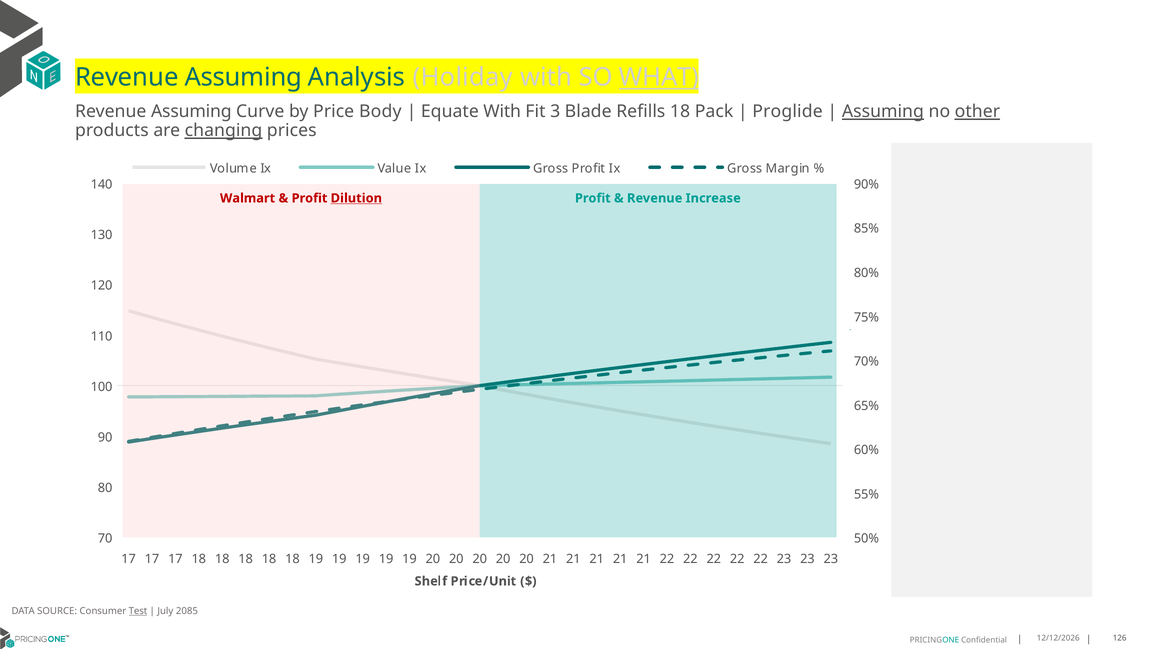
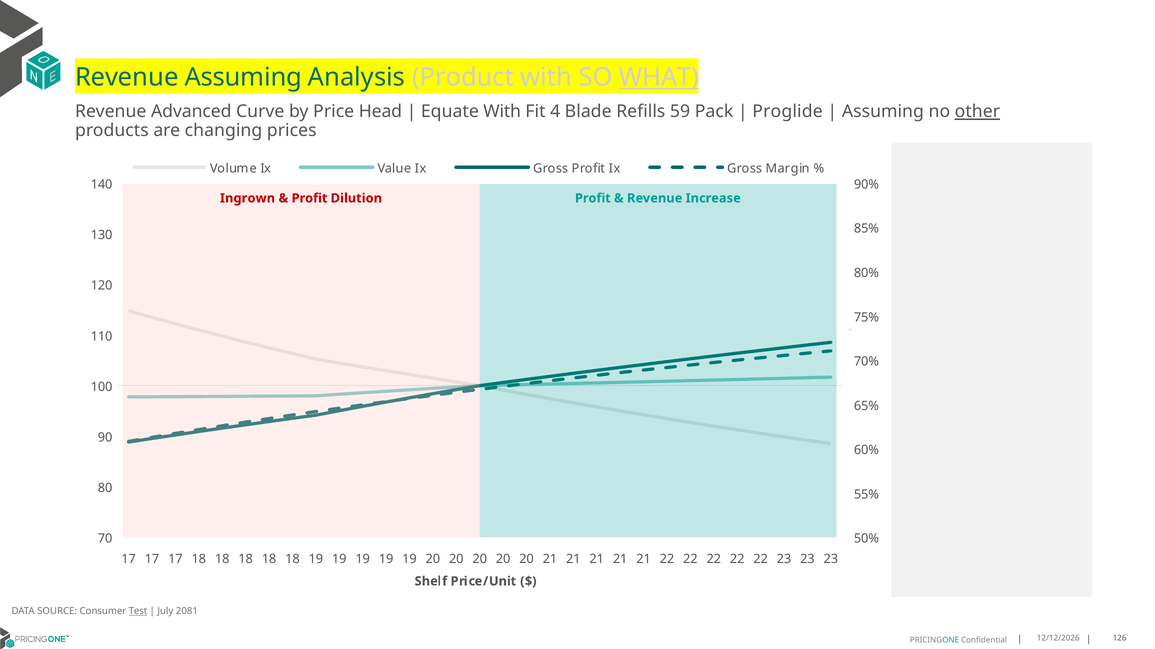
Holiday: Holiday -> Product (463, 78)
Assuming: Assuming -> Advanced (191, 112)
Body: Body -> Head (380, 112)
3: 3 -> 4 (555, 112)
Refills 18: 18 -> 59 (680, 112)
Assuming underline: present -> none (883, 112)
changing underline: present -> none (223, 131)
Walmart: Walmart -> Ingrown (247, 198)
Dilution underline: present -> none (356, 198)
2085: 2085 -> 2081 (187, 612)
